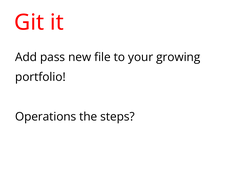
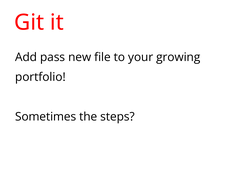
Operations: Operations -> Sometimes (46, 117)
